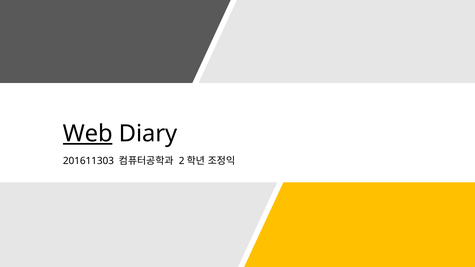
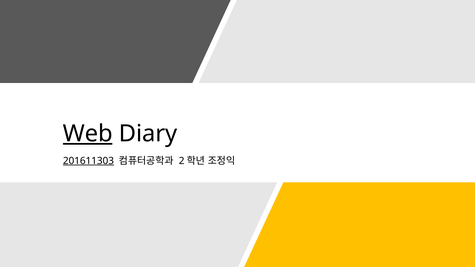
201611303 underline: none -> present (88, 161)
